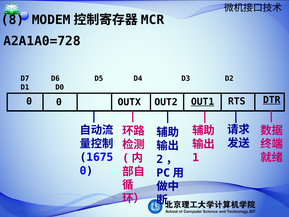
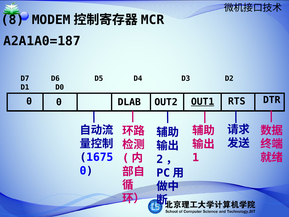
A2A1A0=728: A2A1A0=728 -> A2A1A0=187 (42, 41)
DTR underline: present -> none (272, 100)
OUTX: OUTX -> DLAB (129, 102)
